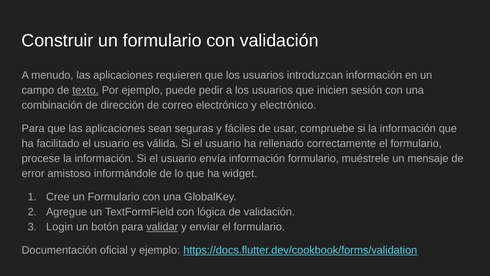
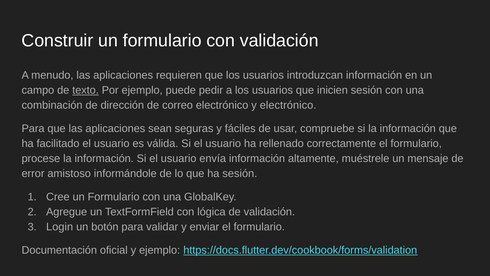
información formulario: formulario -> altamente (313, 158)
ha widget: widget -> sesión (240, 173)
validar underline: present -> none (162, 227)
